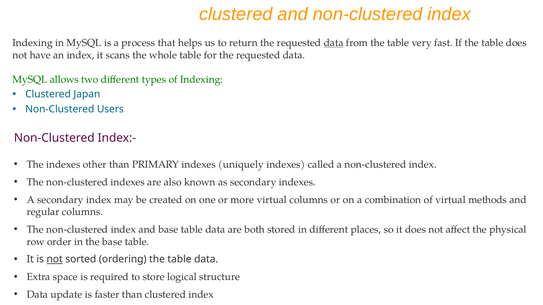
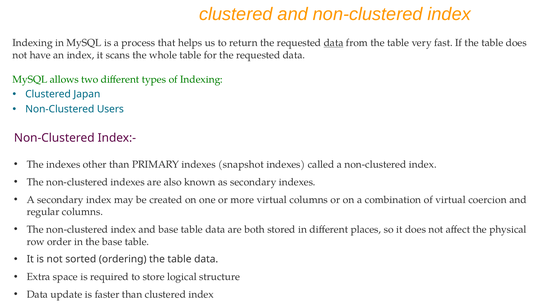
uniquely: uniquely -> snapshot (241, 165)
methods: methods -> coercion (488, 200)
not underline: present -> none (55, 260)
